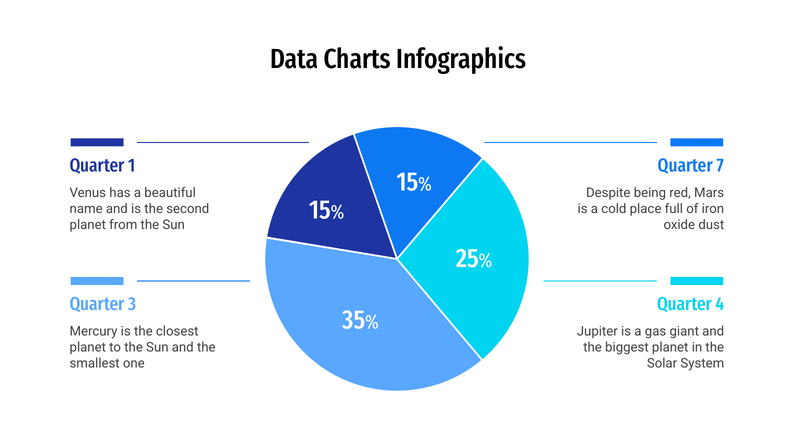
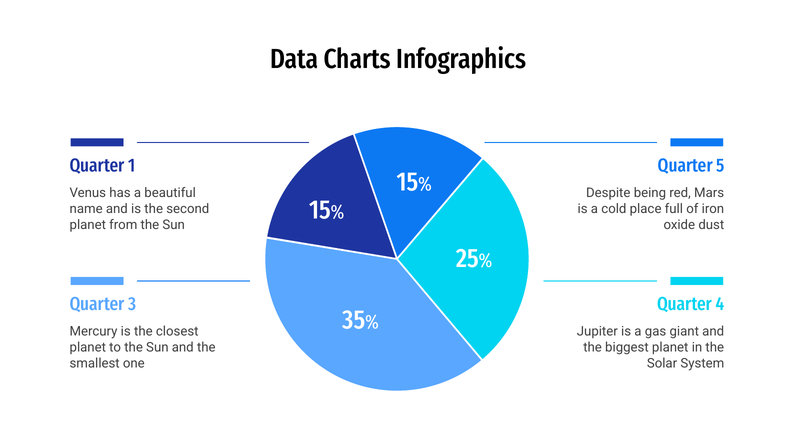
7: 7 -> 5 (721, 165)
